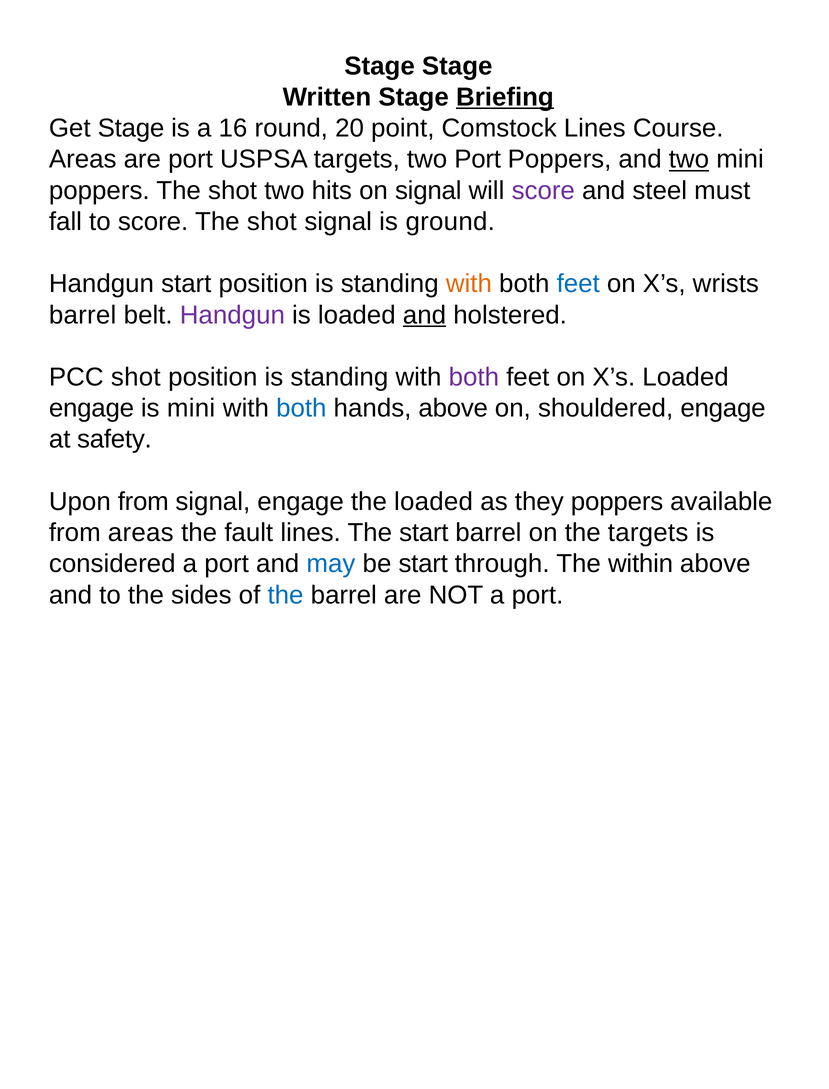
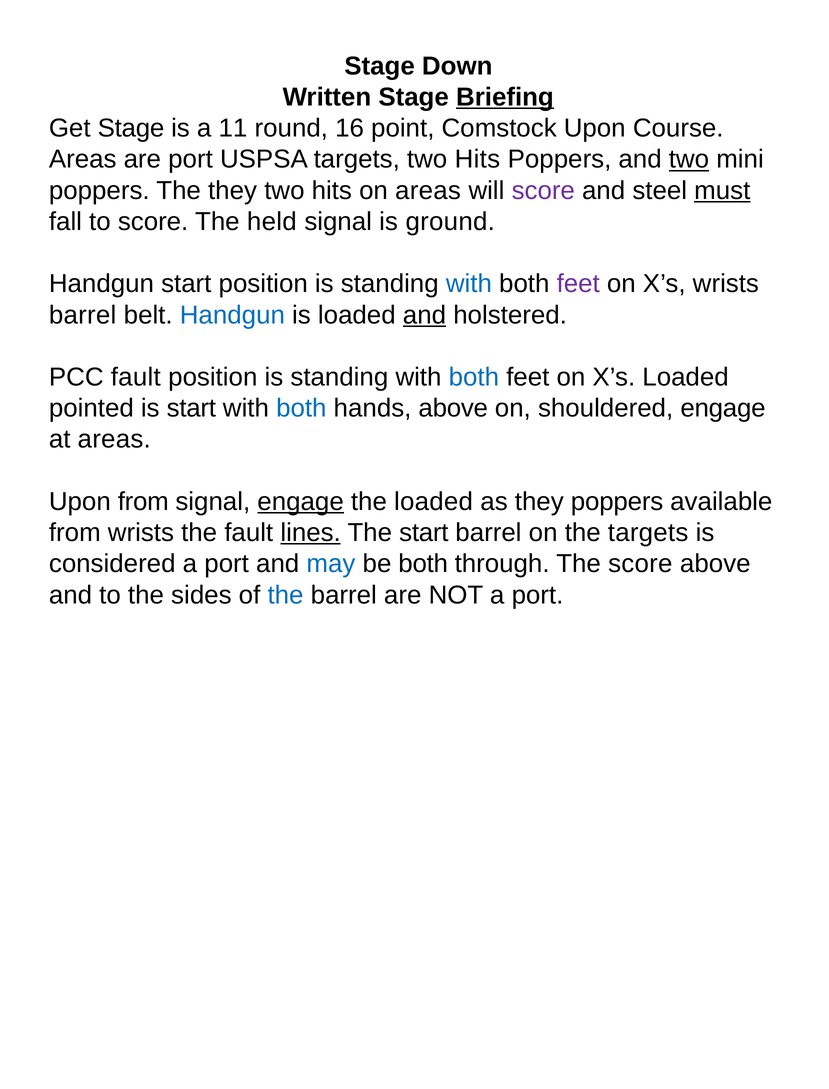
Stage Stage: Stage -> Down (457, 66)
16: 16 -> 11 (233, 128)
20: 20 -> 16 (350, 128)
Comstock Lines: Lines -> Upon (595, 128)
targets two Port: Port -> Hits (477, 159)
poppers The shot: shot -> they (233, 190)
on signal: signal -> areas (428, 190)
must underline: none -> present (722, 190)
score The shot: shot -> held (272, 221)
with colour: orange -> blue (469, 284)
feet colour: blue -> purple (578, 284)
Handgun colour: purple -> blue (232, 315)
PCC shot: shot -> fault (136, 377)
both colour: purple -> blue (474, 377)
engage: engage -> pointed (91, 408)
is mini: mini -> start (191, 408)
at safety: safety -> areas (114, 439)
engage underline: none -> present (301, 501)
from areas: areas -> wrists (141, 532)
lines underline: none -> present (311, 532)
be start: start -> both (423, 563)
The within: within -> score (640, 563)
